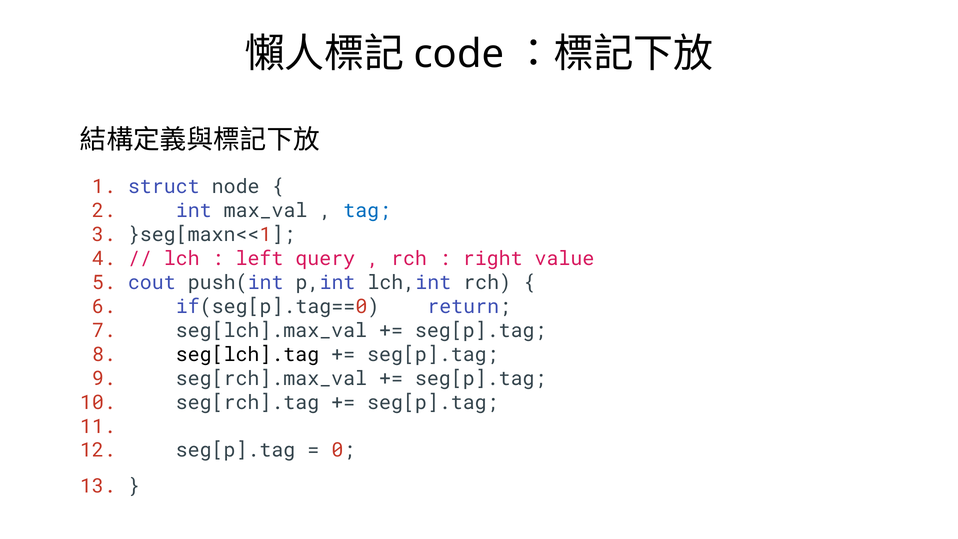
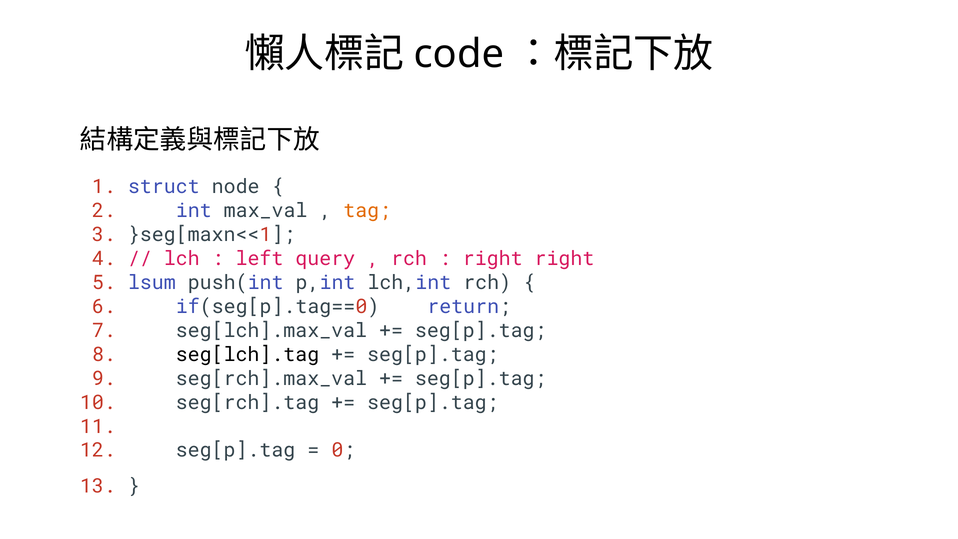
tag colour: blue -> orange (367, 211)
right value: value -> right (564, 259)
cout: cout -> lsum (152, 283)
